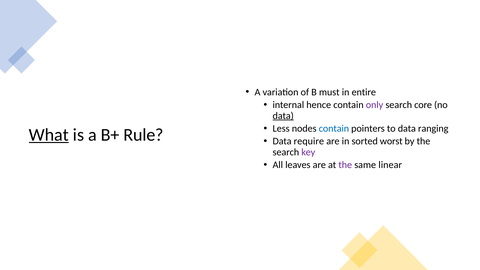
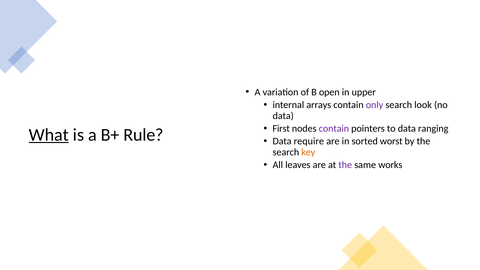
must: must -> open (329, 92)
entire: entire -> upper (364, 92)
hence: hence -> arrays (319, 105)
core: core -> look (423, 105)
data underline: present -> none (283, 116)
Less: Less -> First (281, 129)
contain colour: blue -> purple (334, 129)
key colour: purple -> orange (308, 152)
linear: linear -> works (390, 165)
